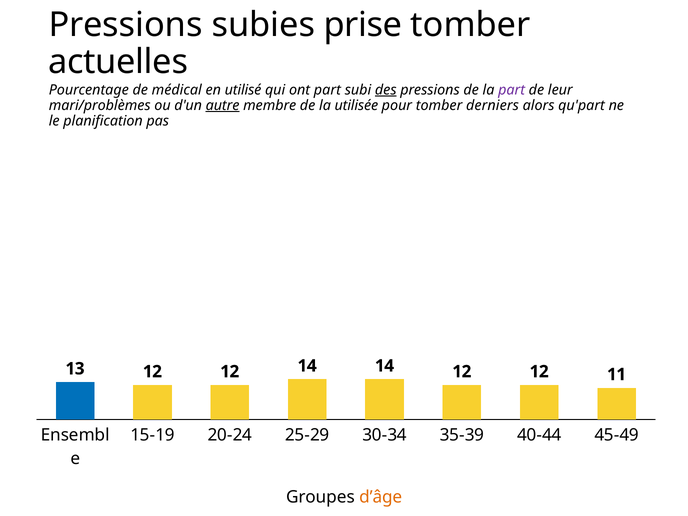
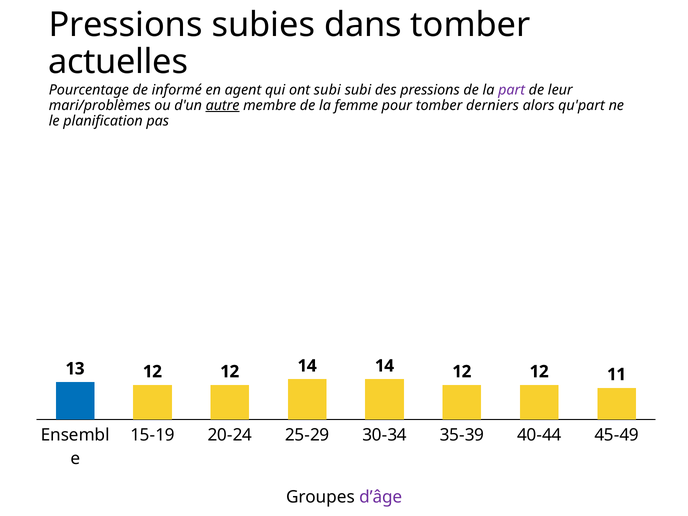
prise: prise -> dans (363, 25)
médical: médical -> informé (177, 90)
utilisé: utilisé -> agent (243, 90)
ont part: part -> subi (327, 90)
des underline: present -> none (386, 90)
utilisée: utilisée -> femme (356, 105)
d’âge colour: orange -> purple (381, 497)
